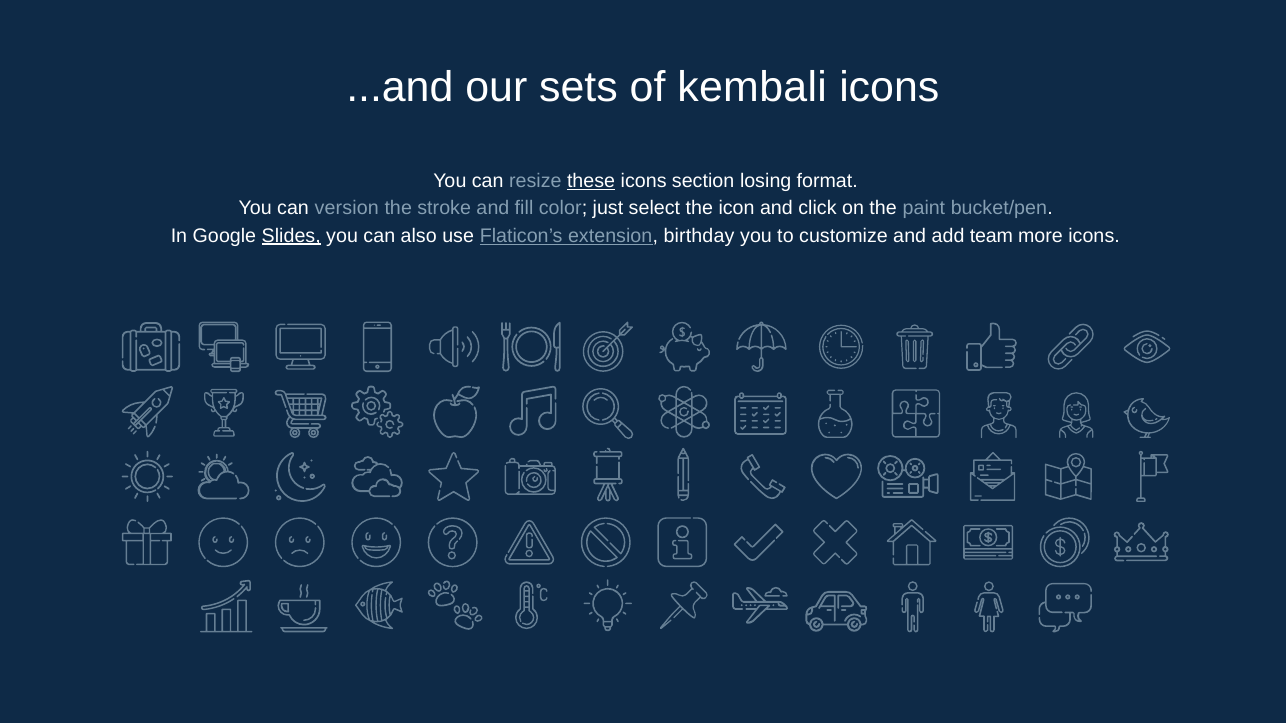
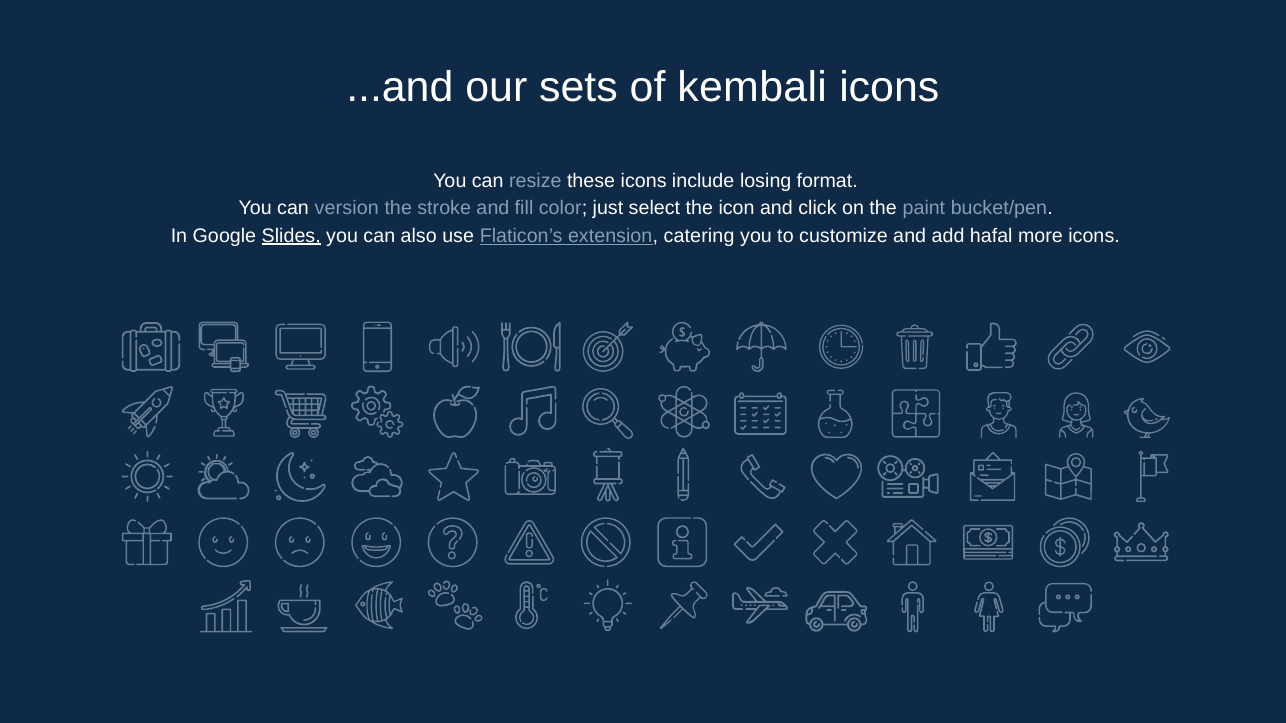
these underline: present -> none (591, 182)
section: section -> include (703, 182)
birthday: birthday -> catering (699, 236)
team: team -> hafal (991, 236)
